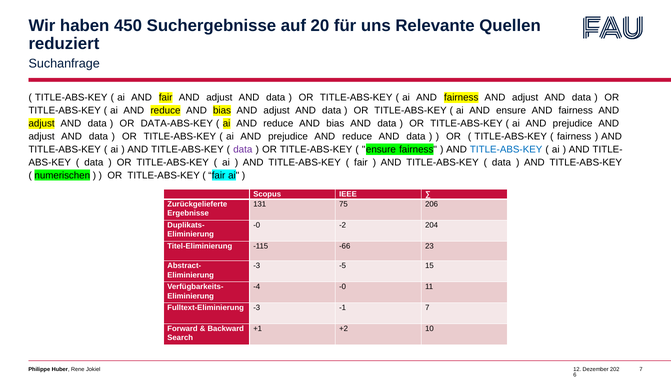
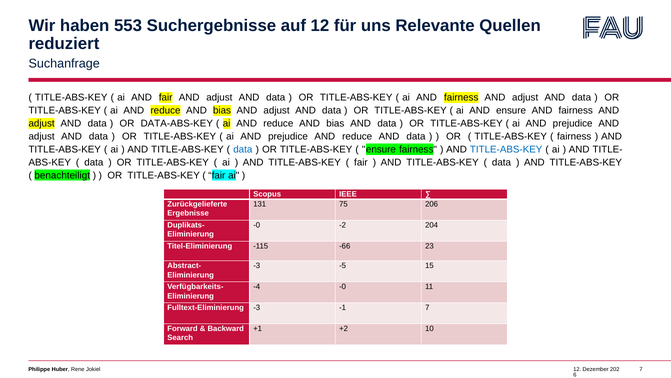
450: 450 -> 553 (128, 26)
auf 20: 20 -> 12 (320, 26)
data colour: purple -> blue (243, 149)
numerischen: numerischen -> benachteiligt (62, 175)
